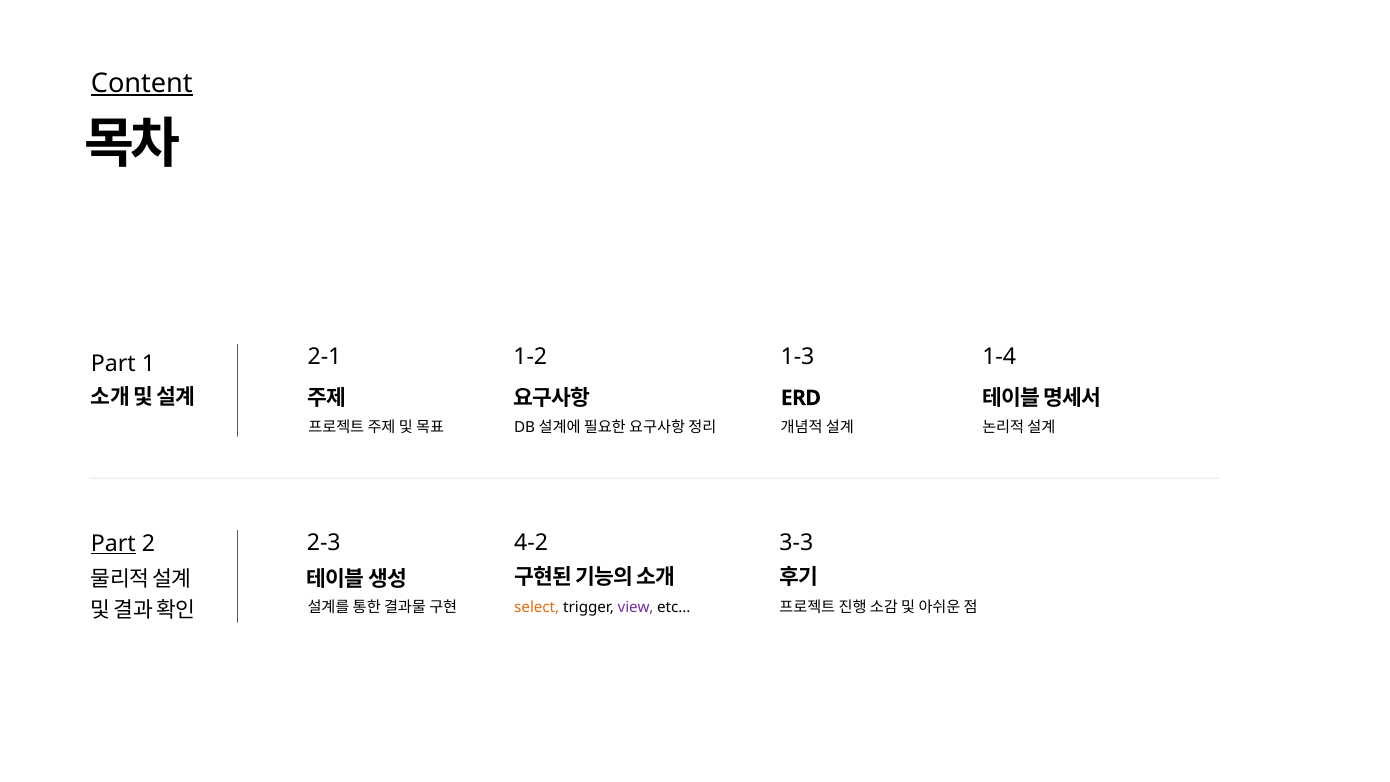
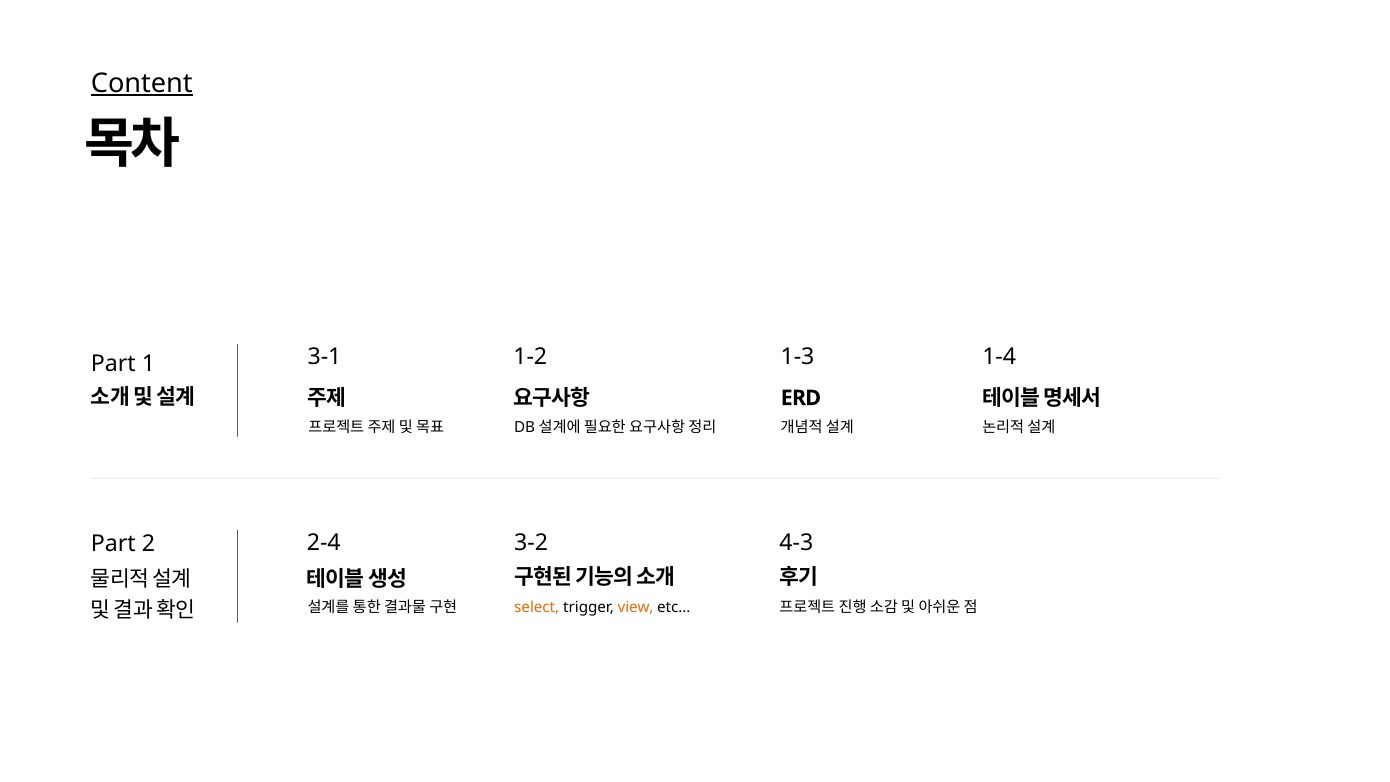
2-1: 2-1 -> 3-1 (325, 357)
4-2: 4-2 -> 3-2 (531, 543)
3-3: 3-3 -> 4-3 (796, 543)
Part underline: present -> none (113, 543)
2-3: 2-3 -> 2-4 (324, 543)
view colour: purple -> orange (636, 608)
